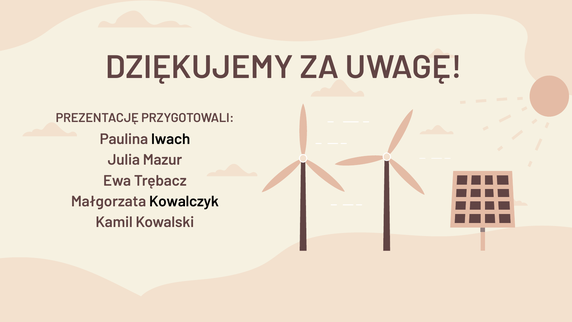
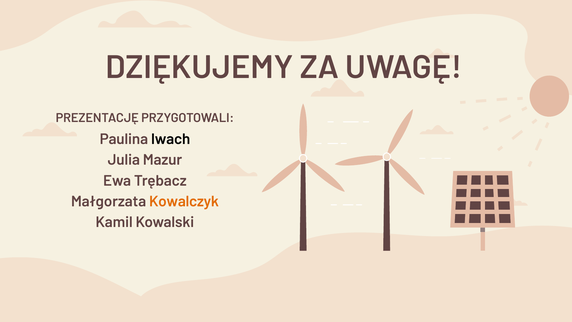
Kowalczyk colour: black -> orange (184, 201)
